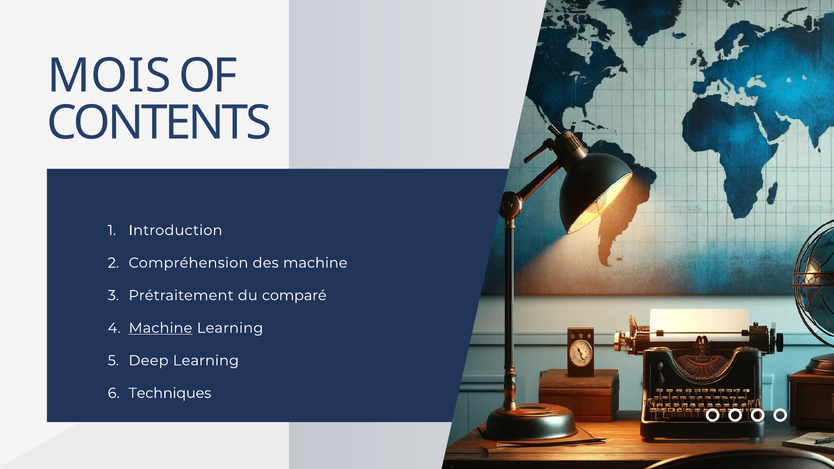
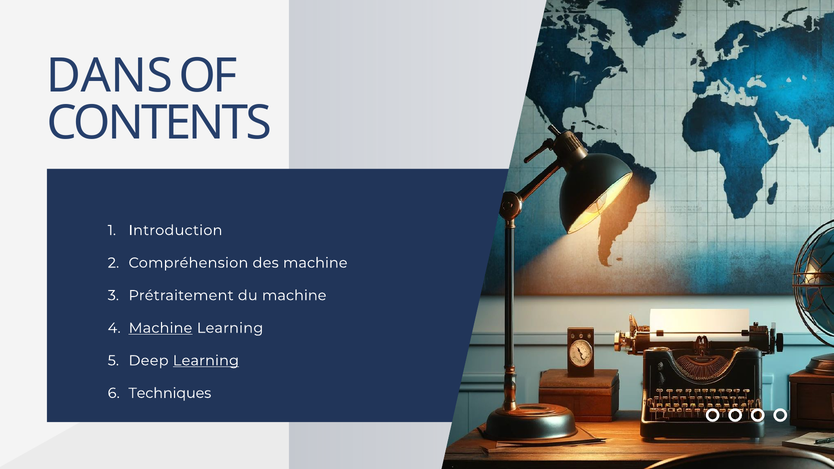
MOIS: MOIS -> DANS (110, 76)
du comparé: comparé -> machine (294, 296)
Learning underline: none -> present (206, 361)
